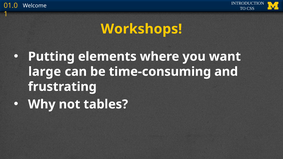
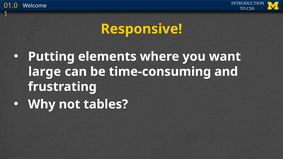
Workshops: Workshops -> Responsive (141, 29)
